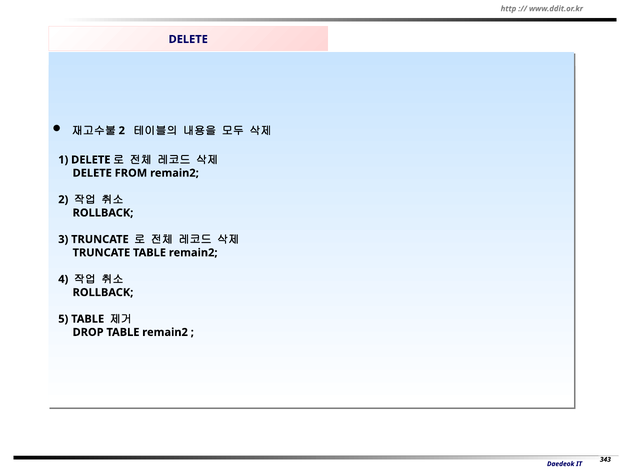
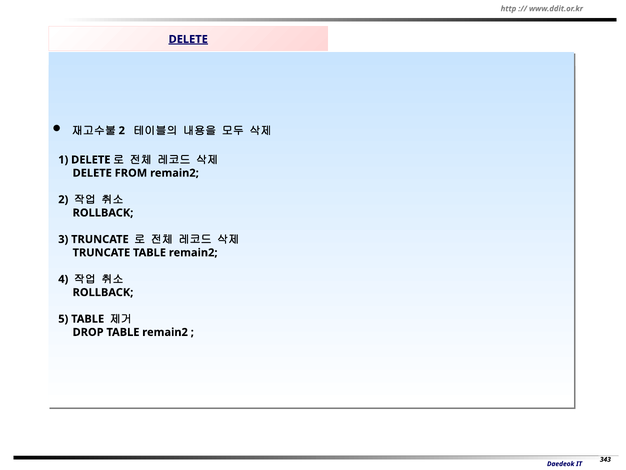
DELETE underline: none -> present (188, 39)
